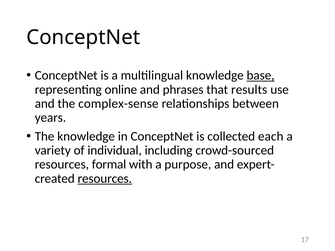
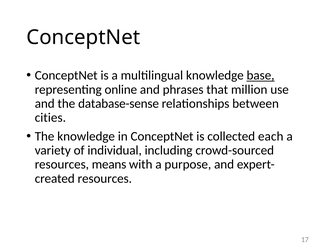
results: results -> million (249, 90)
complex-sense: complex-sense -> database-sense (119, 104)
years: years -> cities (50, 118)
formal: formal -> means (109, 165)
resources underline: present -> none (105, 179)
